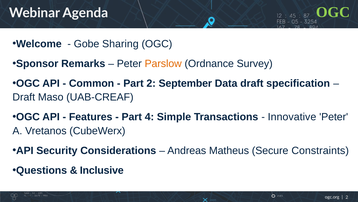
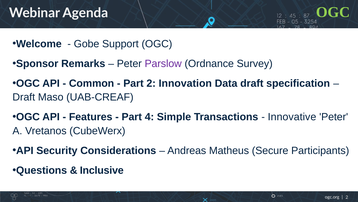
Sharing: Sharing -> Support (120, 44)
Parslow colour: orange -> purple (163, 63)
September: September -> Innovation (185, 83)
Constraints: Constraints -> Participants (320, 150)
